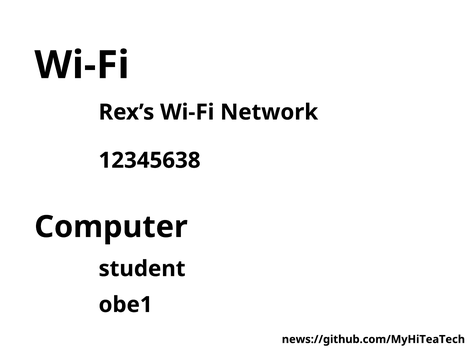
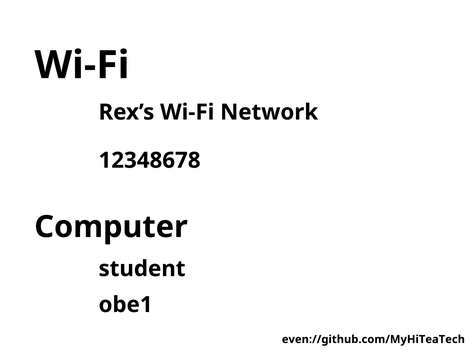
12345638: 12345638 -> 12348678 (150, 160)
news://github.com/MyHiTeaTech: news://github.com/MyHiTeaTech -> even://github.com/MyHiTeaTech (373, 339)
